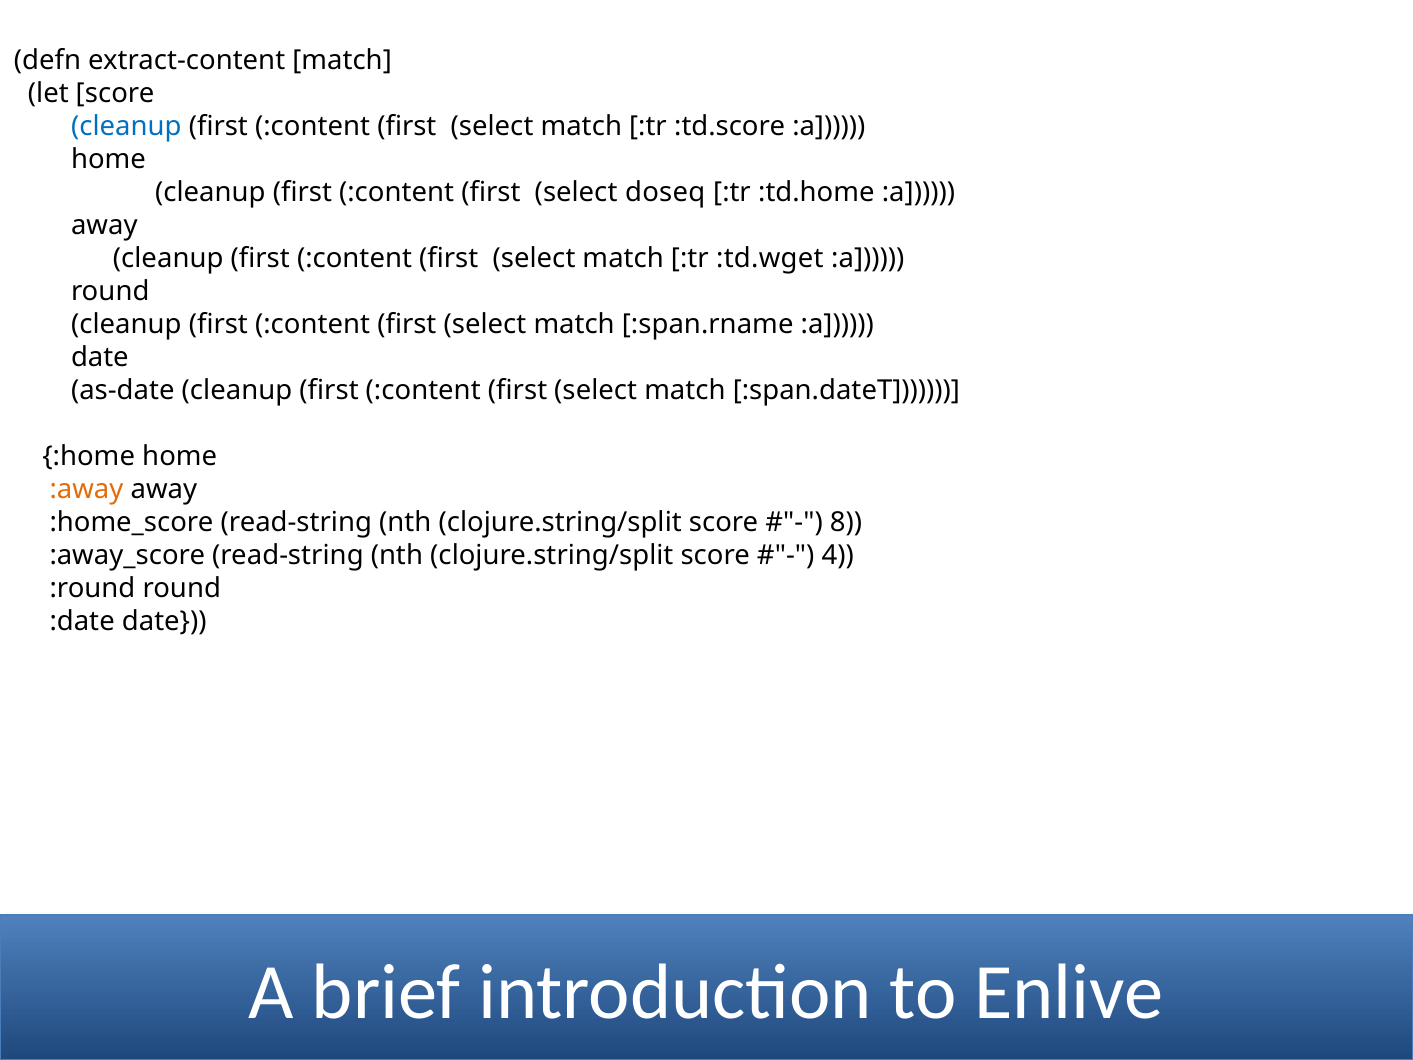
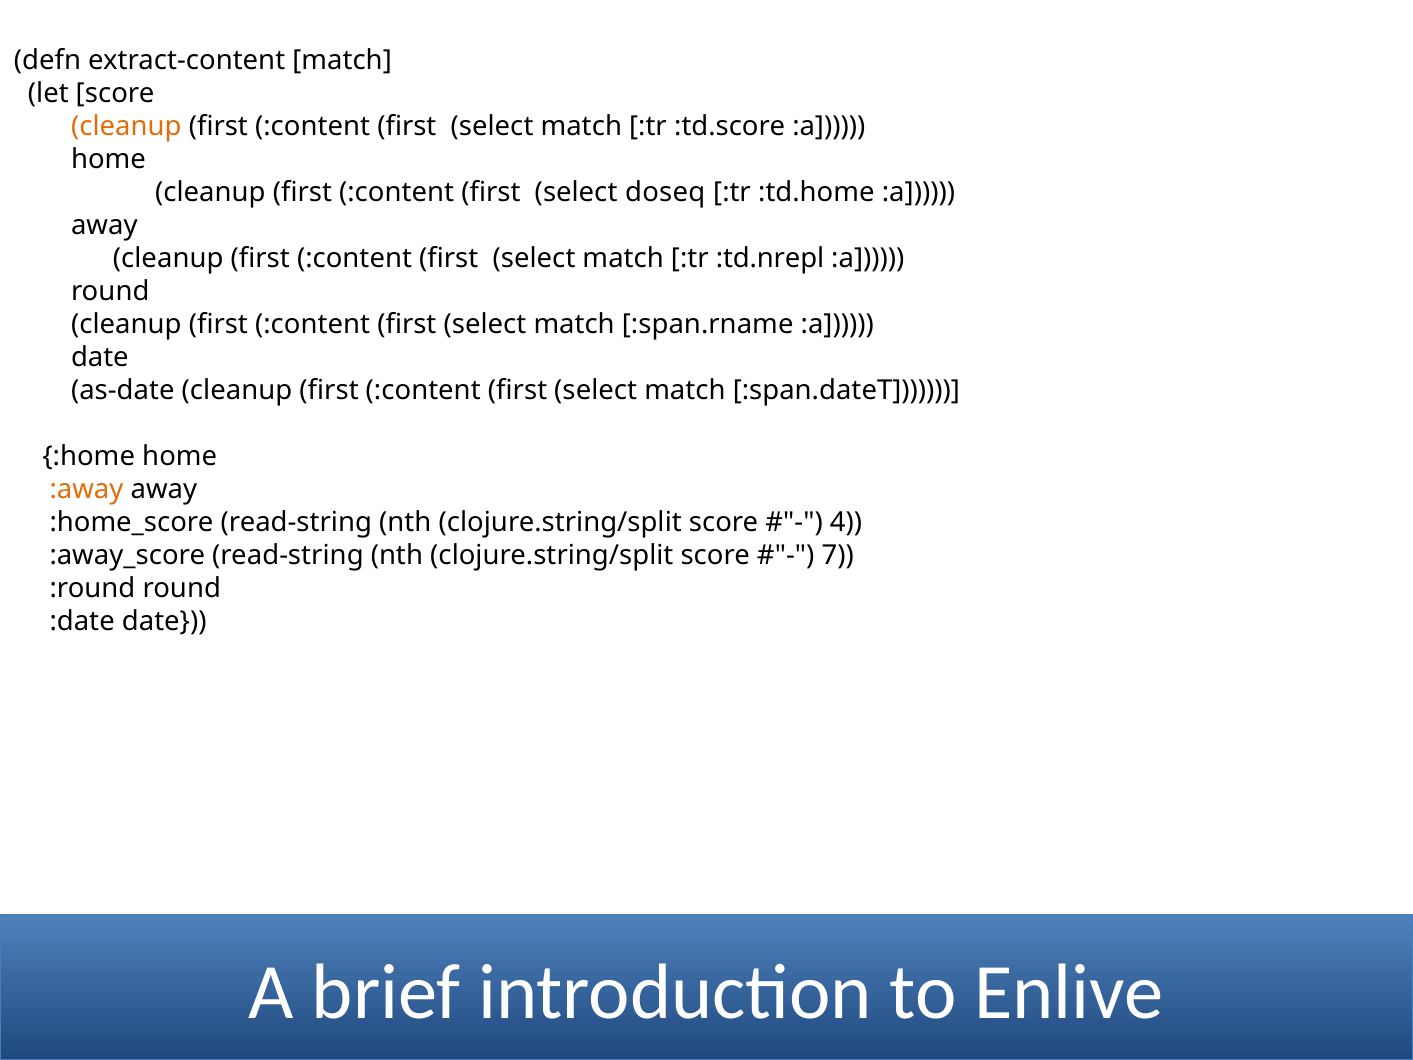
cleanup colour: blue -> orange (126, 126)
:td.wget: :td.wget -> :td.nrepl (770, 258)
8: 8 -> 4 (846, 522)
4: 4 -> 7 (838, 555)
